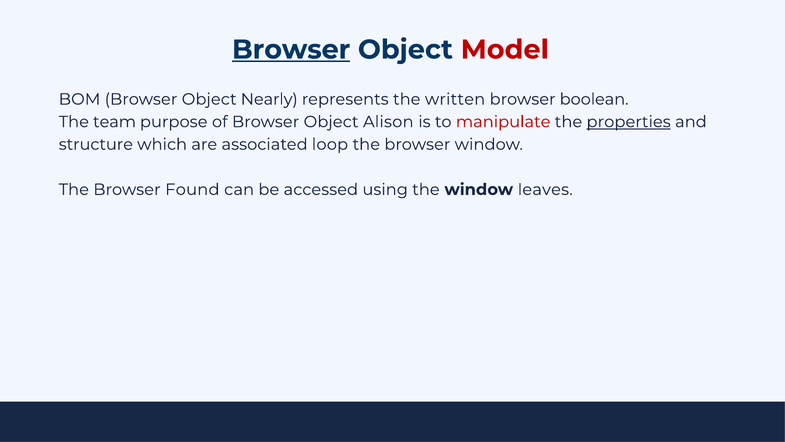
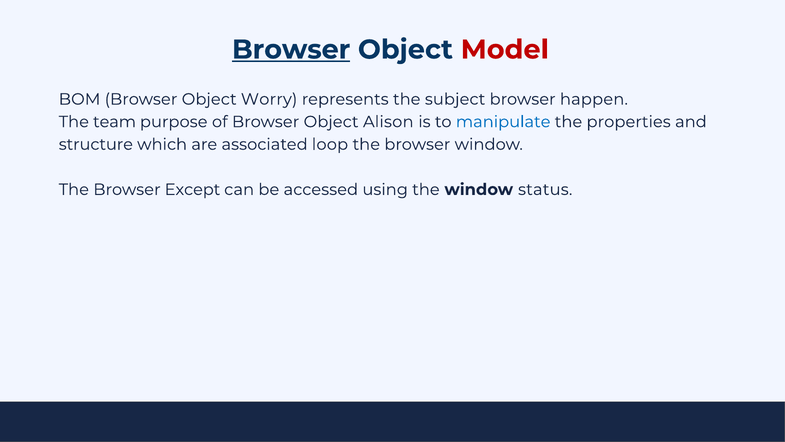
Nearly: Nearly -> Worry (269, 99)
written: written -> subject (455, 99)
boolean: boolean -> happen (594, 99)
manipulate colour: red -> blue (503, 122)
properties underline: present -> none (629, 122)
Found: Found -> Except (192, 189)
leaves: leaves -> status (545, 189)
